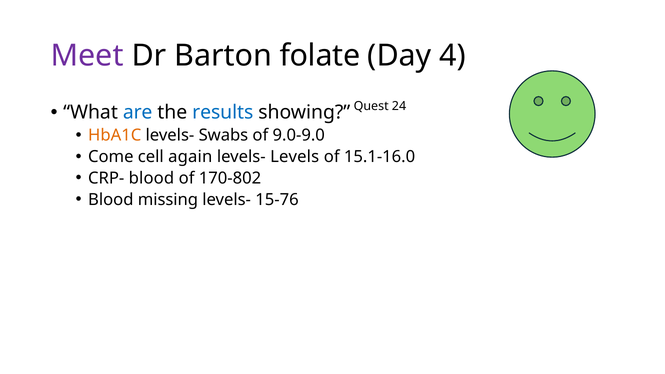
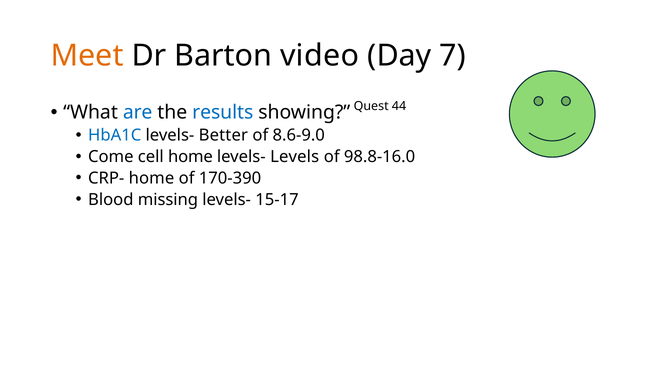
Meet colour: purple -> orange (87, 56)
folate: folate -> video (320, 56)
4: 4 -> 7 (453, 56)
24: 24 -> 44 (399, 106)
HbA1C colour: orange -> blue (115, 135)
Swabs: Swabs -> Better (223, 135)
9.0-9.0: 9.0-9.0 -> 8.6-9.0 (299, 135)
cell again: again -> home (190, 157)
15.1-16.0: 15.1-16.0 -> 98.8-16.0 (380, 157)
CRP- blood: blood -> home (151, 178)
170-802: 170-802 -> 170-390 (230, 178)
15-76: 15-76 -> 15-17 (277, 200)
